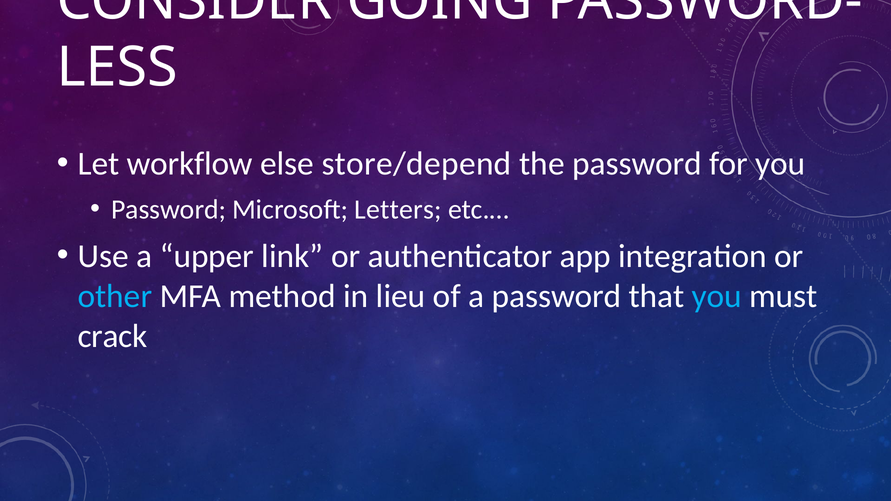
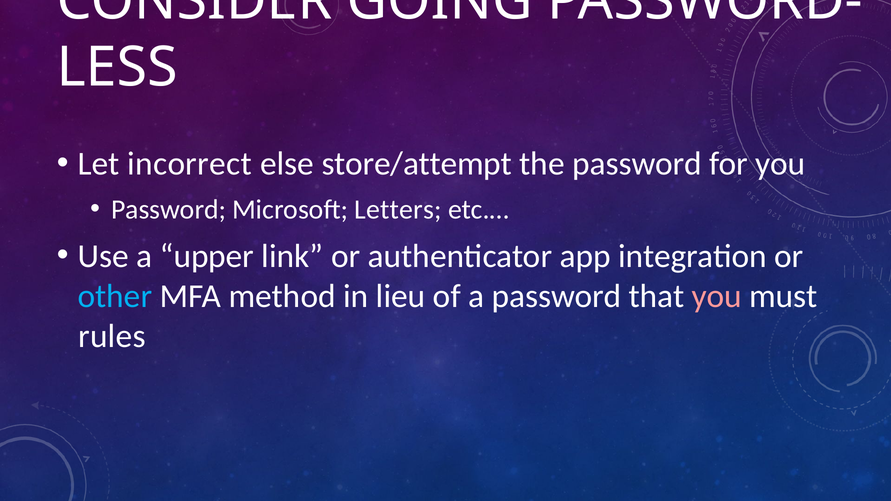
workflow: workflow -> incorrect (190, 164)
store/depend: store/depend -> store/attempt (417, 164)
you colour: light blue -> pink (717, 296)
crack: crack -> rules (112, 336)
